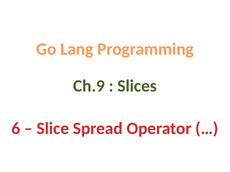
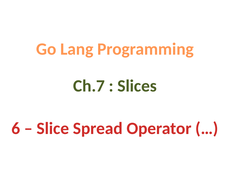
Ch.9: Ch.9 -> Ch.7 (89, 86)
